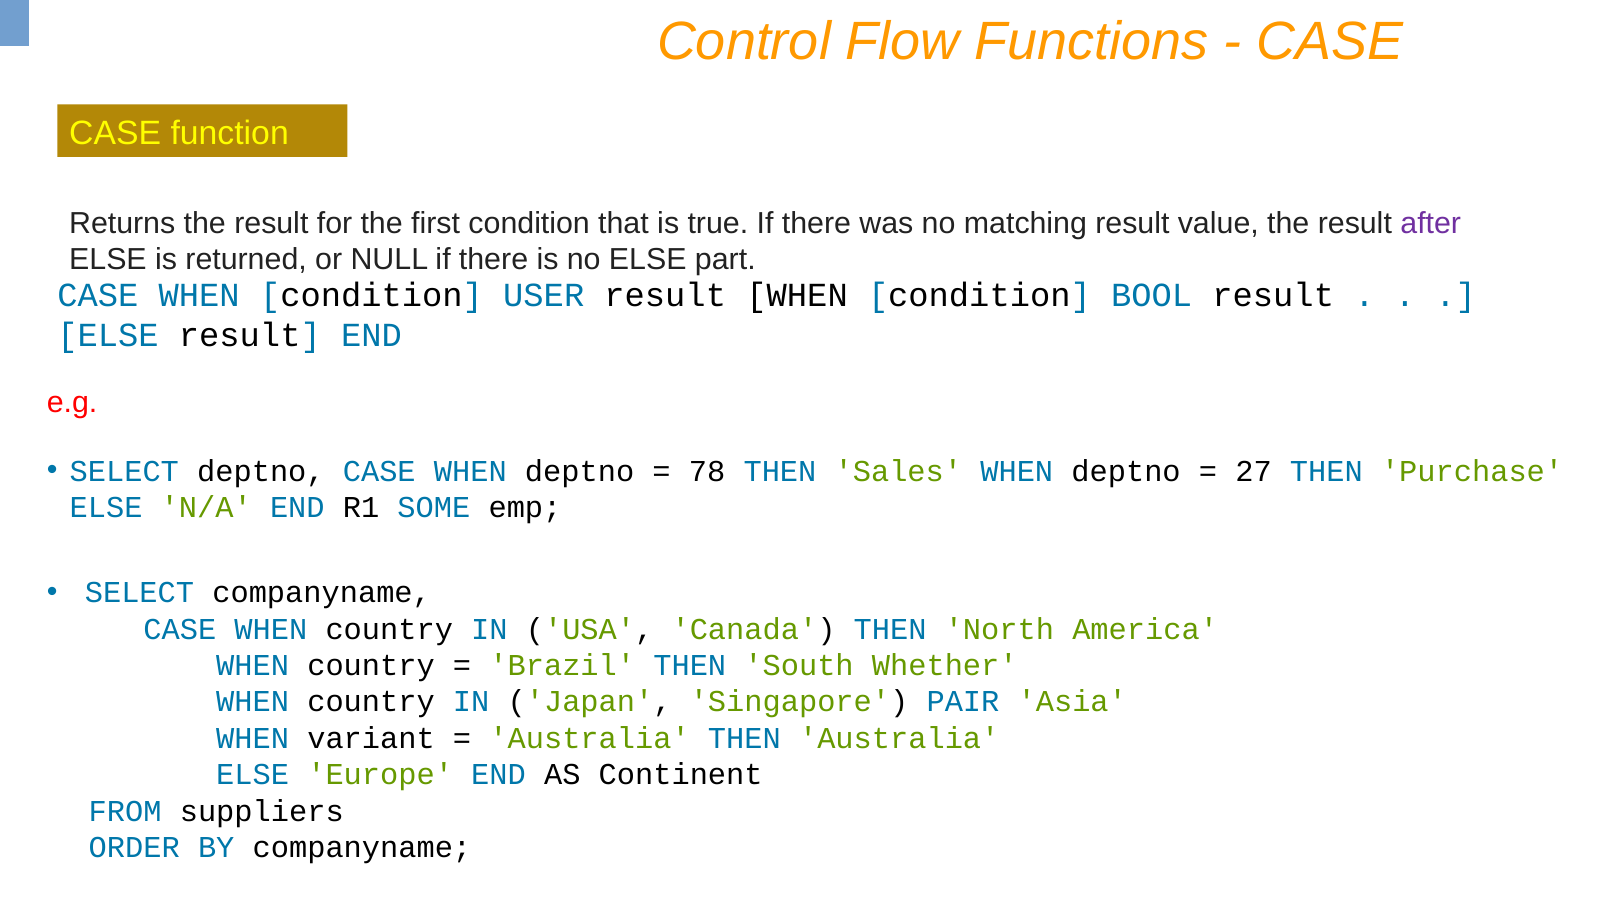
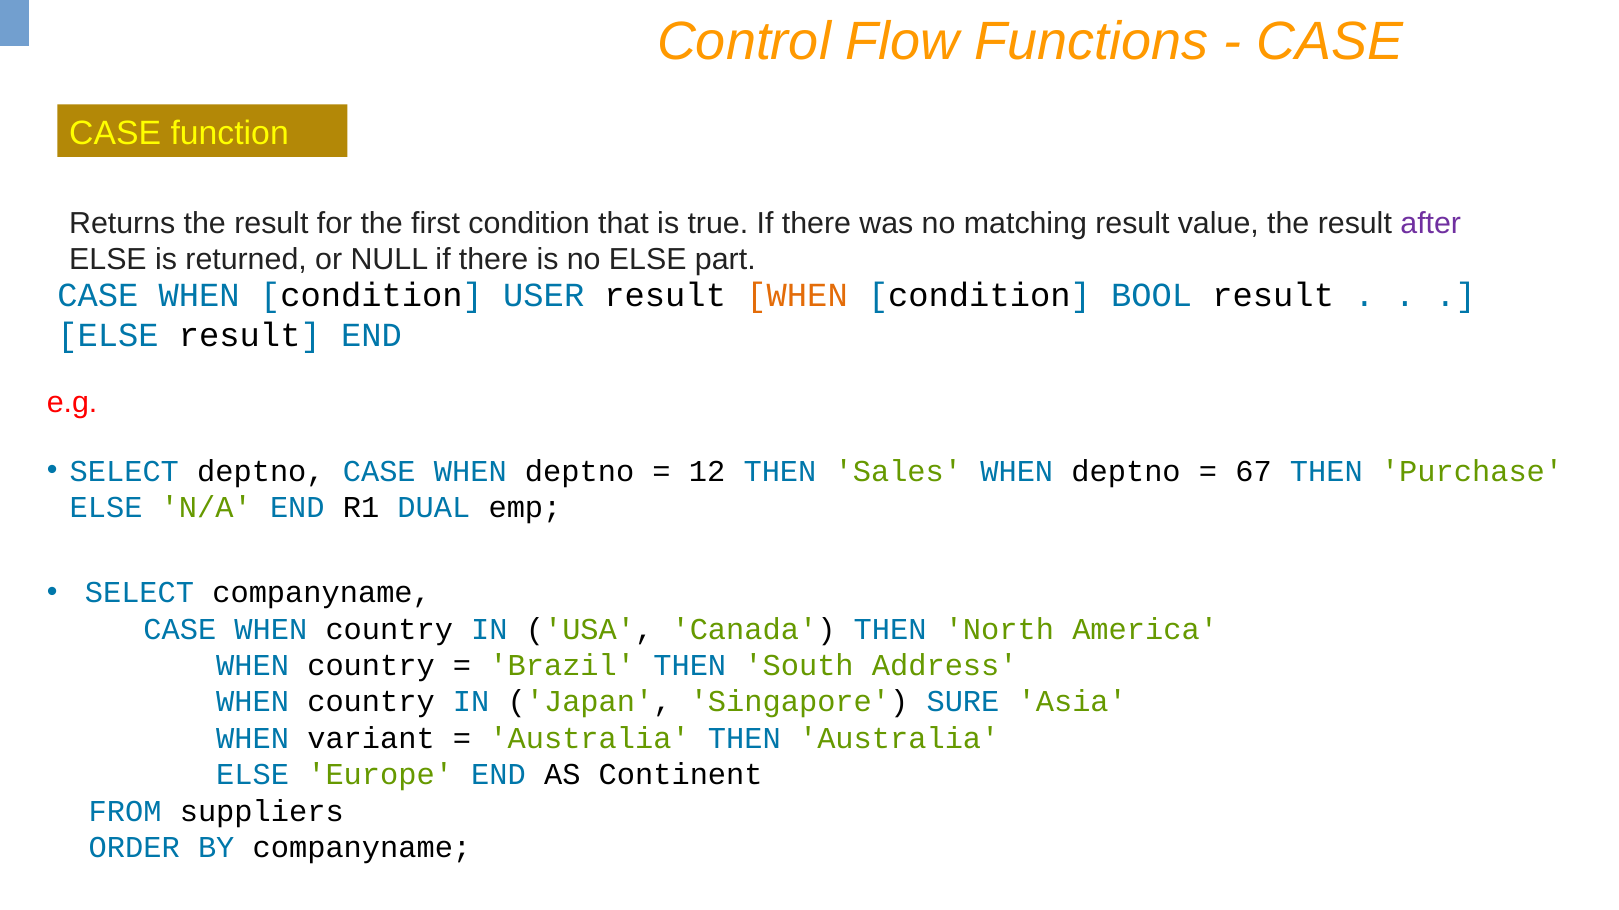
WHEN colour: black -> orange (797, 295)
78: 78 -> 12 (707, 472)
27: 27 -> 67 (1254, 472)
SOME: SOME -> DUAL (434, 508)
Whether: Whether -> Address (945, 666)
PAIR: PAIR -> SURE (963, 702)
